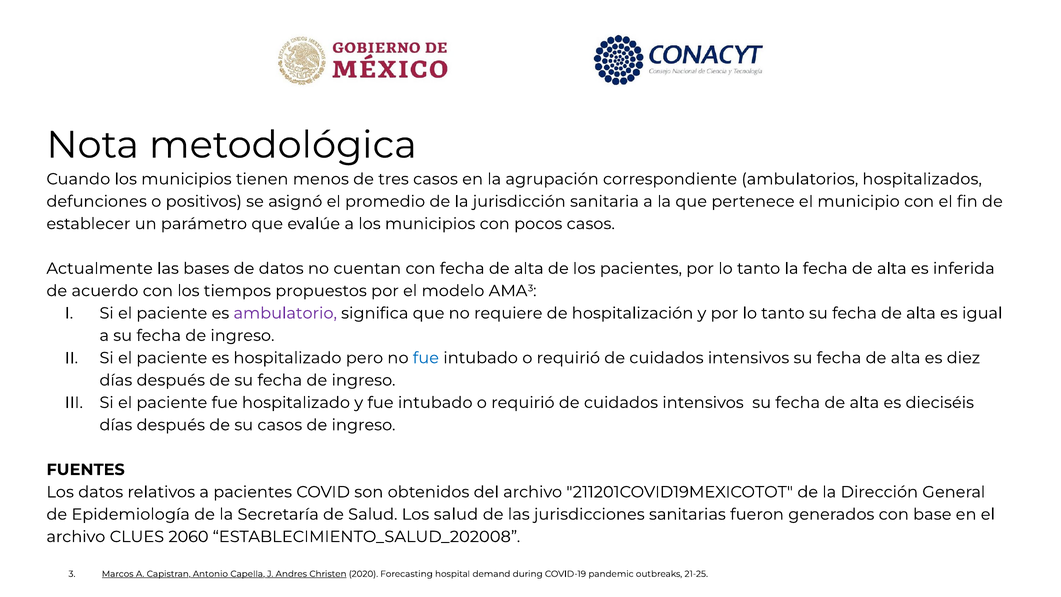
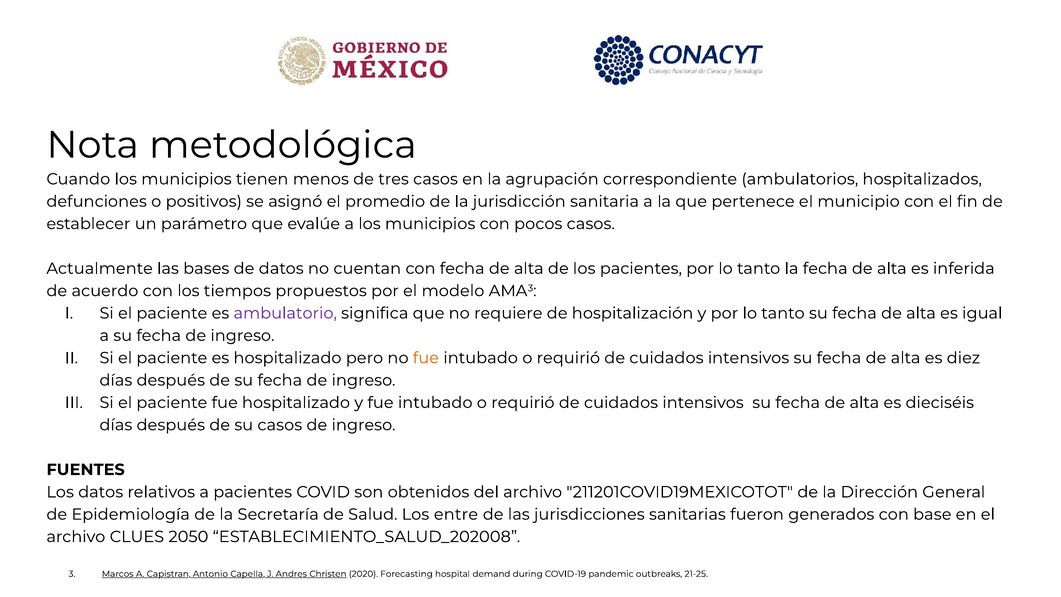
fue colour: blue -> orange (426, 358)
Los salud: salud -> entre (456, 514)
2060: 2060 -> 2050 (188, 537)
